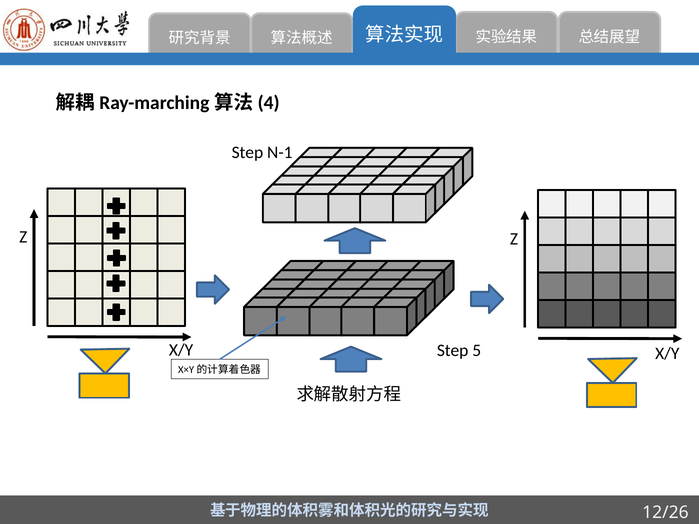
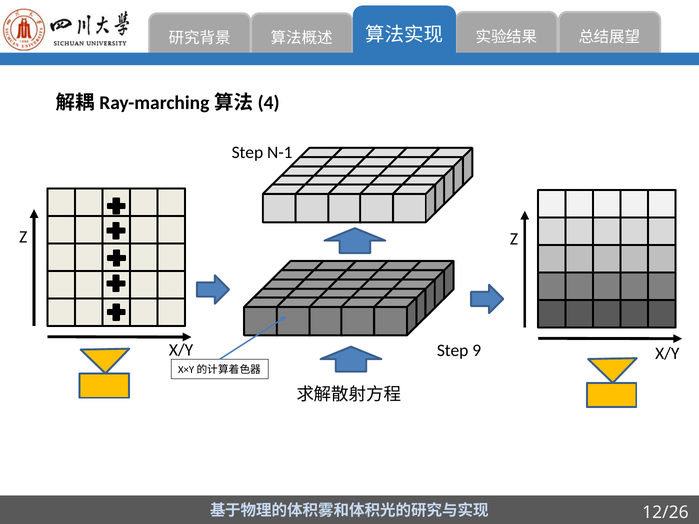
5: 5 -> 9 (477, 351)
